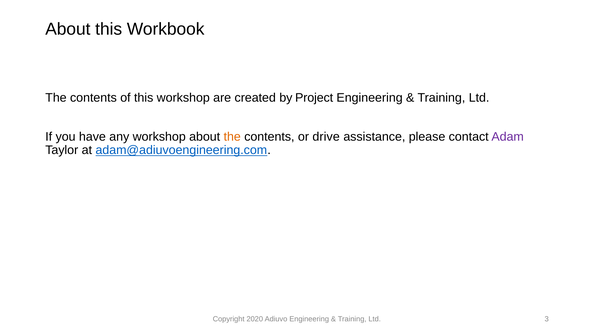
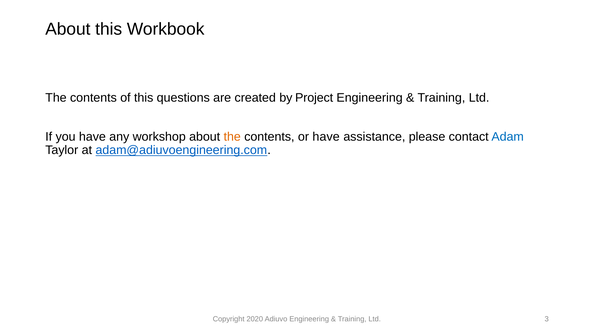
this workshop: workshop -> questions (183, 98)
or drive: drive -> have (326, 137)
Adam colour: purple -> blue (508, 137)
